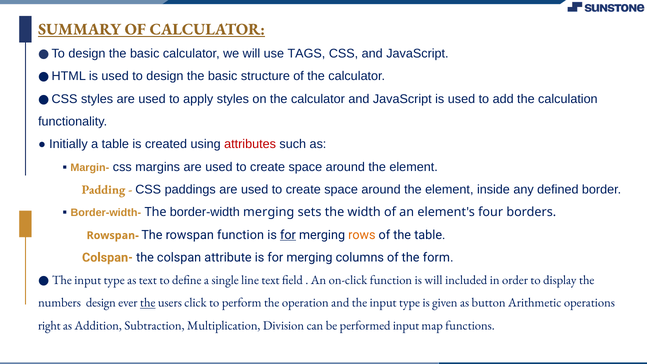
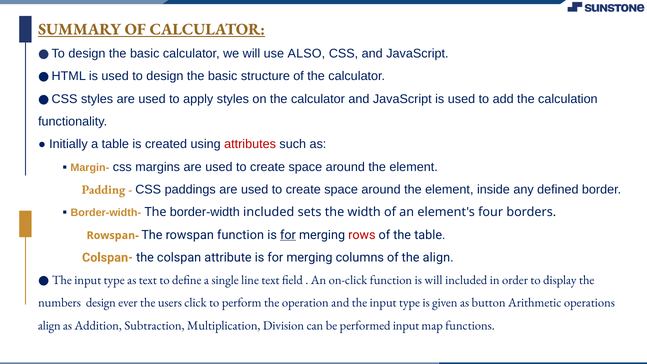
TAGS: TAGS -> ALSO (306, 54)
border-width merging: merging -> included (269, 212)
rows colour: orange -> red (362, 235)
the form: form -> align (438, 257)
the underline: present -> none (148, 303)
right: right -> align (49, 325)
